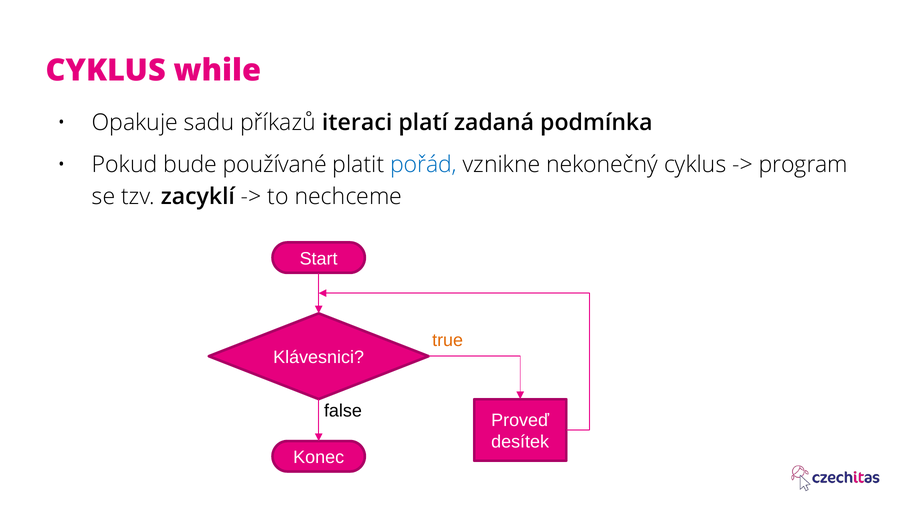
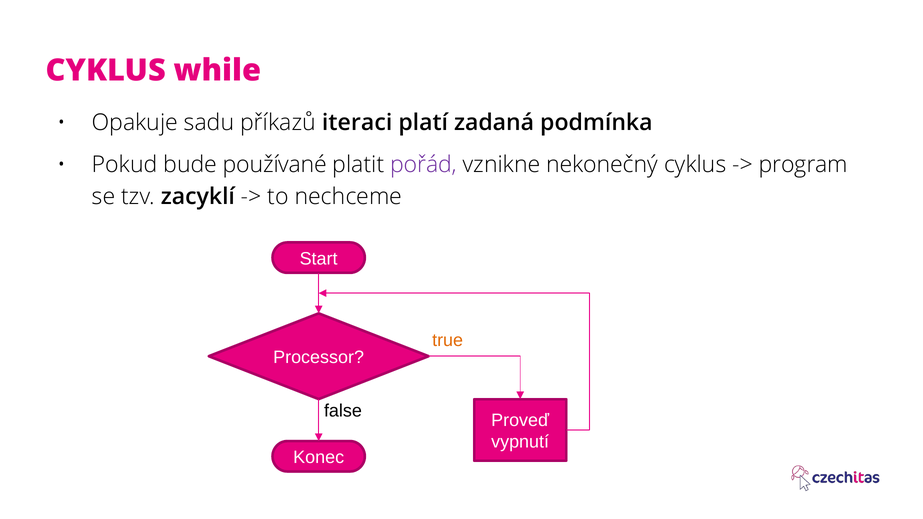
pořád colour: blue -> purple (424, 165)
Klávesnici: Klávesnici -> Processor (319, 358)
desítek: desítek -> vypnutí (520, 442)
